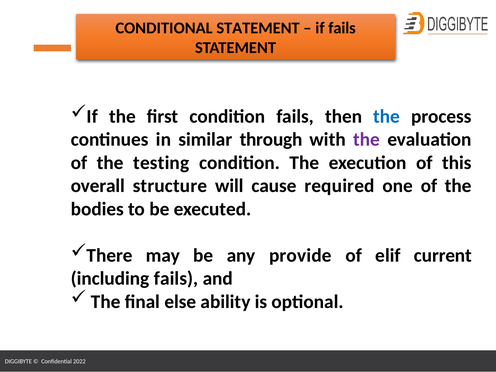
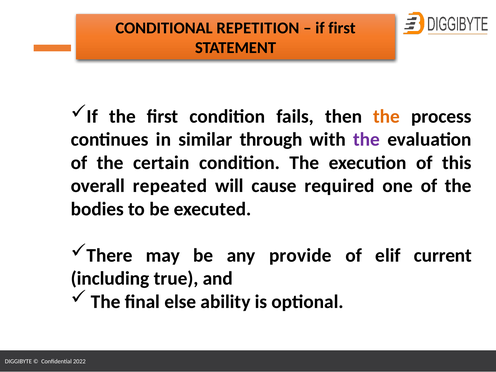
CONDITIONAL STATEMENT: STATEMENT -> REPETITION (258, 28)
if fails: fails -> first (342, 28)
the colour: blue -> orange (387, 116)
testing: testing -> certain (161, 163)
structure: structure -> repeated (170, 186)
including fails: fails -> true (176, 279)
